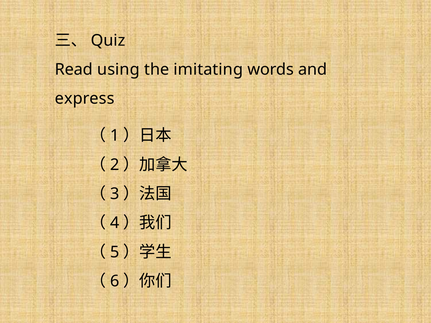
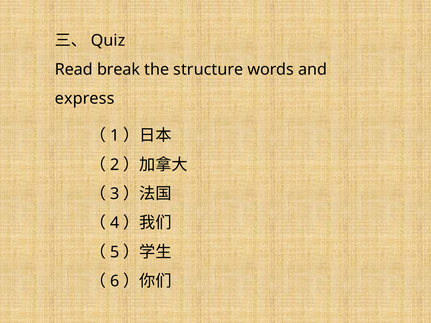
using: using -> break (119, 70)
imitating: imitating -> structure (208, 70)
